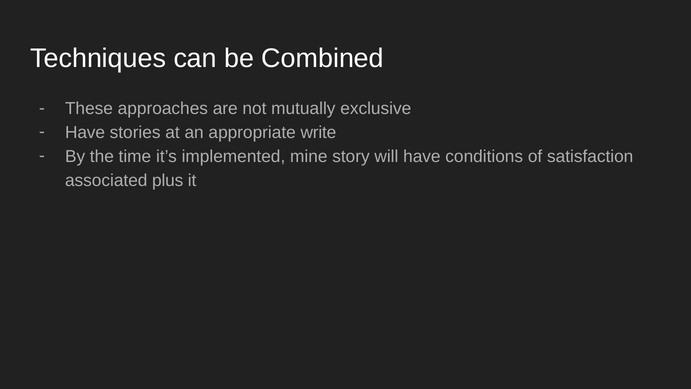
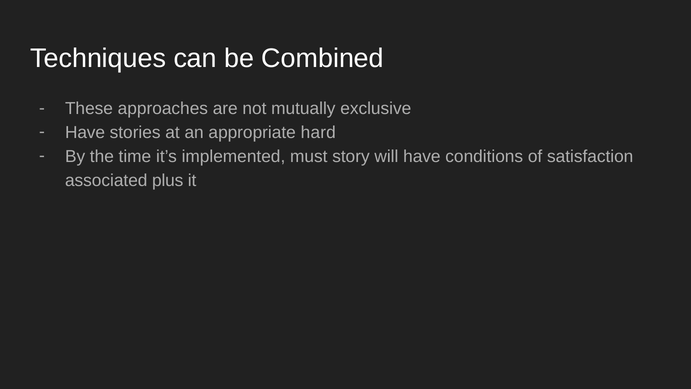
write: write -> hard (318, 132)
mine: mine -> must (309, 156)
